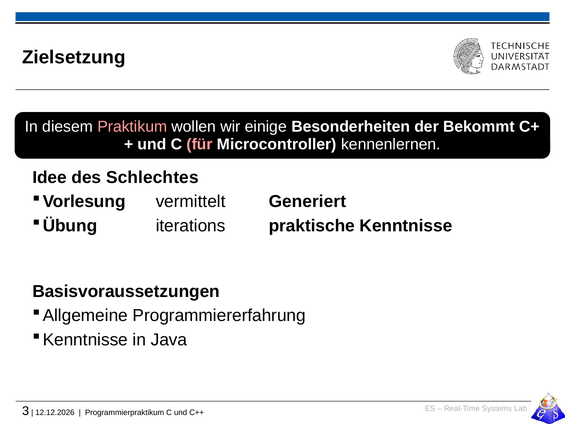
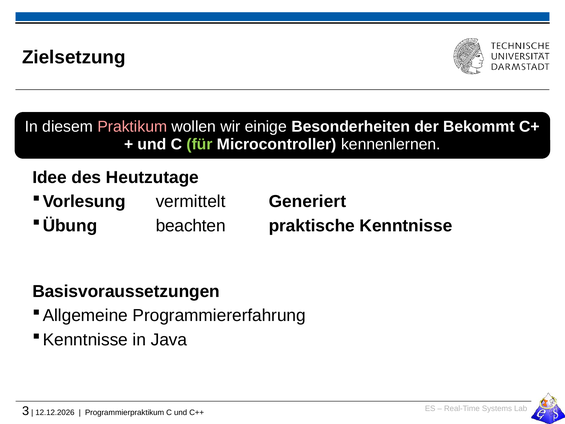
für colour: pink -> light green (200, 144)
Schlechtes: Schlechtes -> Heutzutage (152, 177)
iterations: iterations -> beachten (191, 226)
